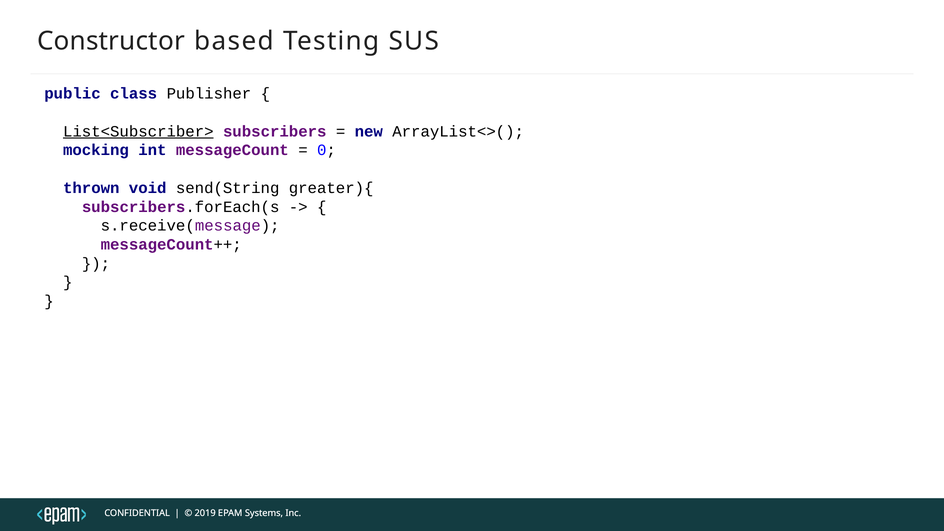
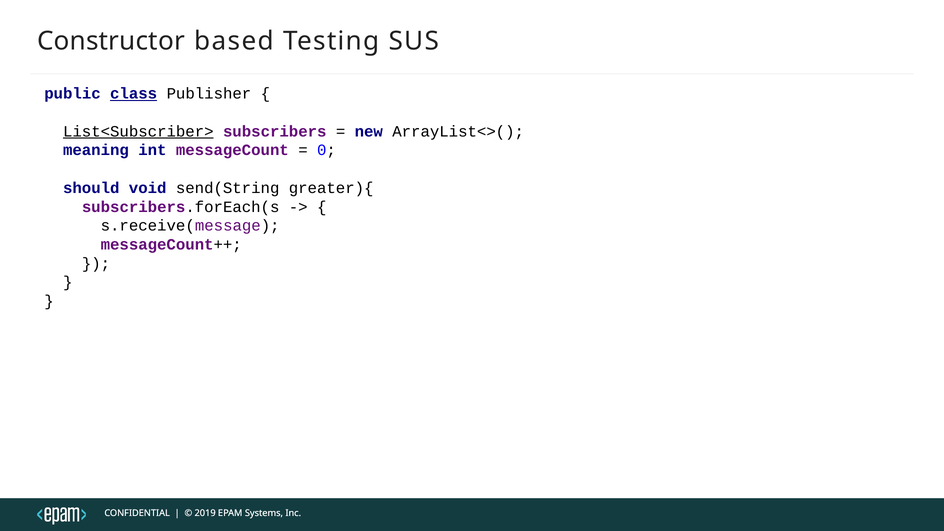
class underline: none -> present (134, 94)
mocking: mocking -> meaning (96, 150)
thrown: thrown -> should (91, 188)
